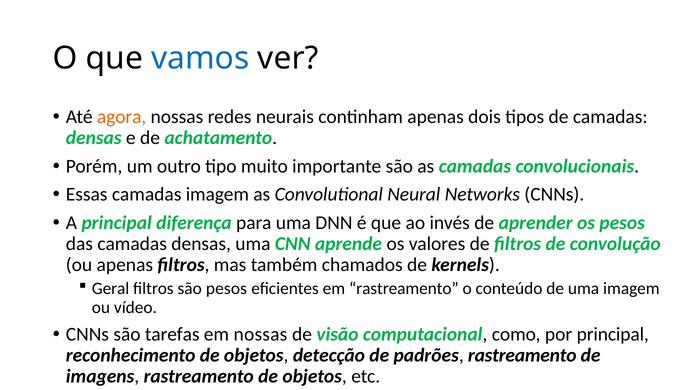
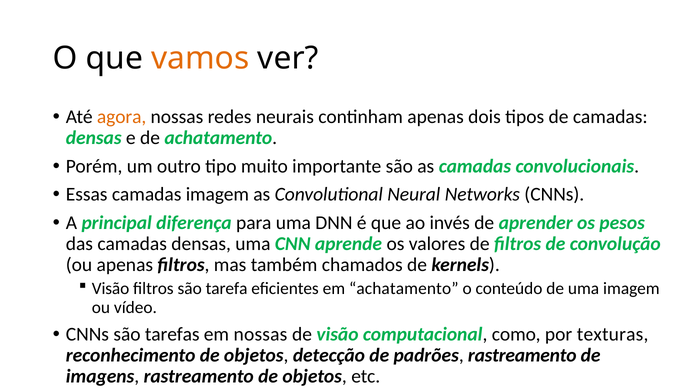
vamos colour: blue -> orange (200, 58)
Geral: Geral -> Visão (111, 288)
são pesos: pesos -> tarefa (227, 288)
em rastreamento: rastreamento -> achatamento (404, 288)
por principal: principal -> texturas (613, 334)
